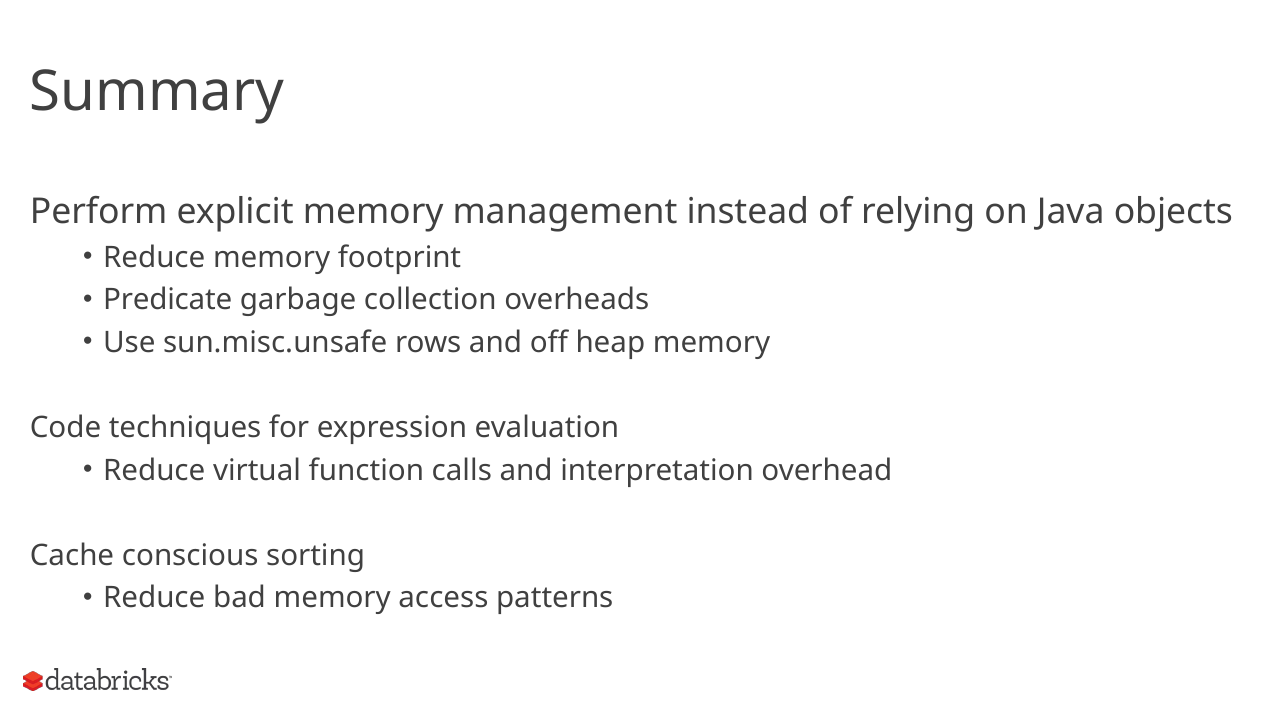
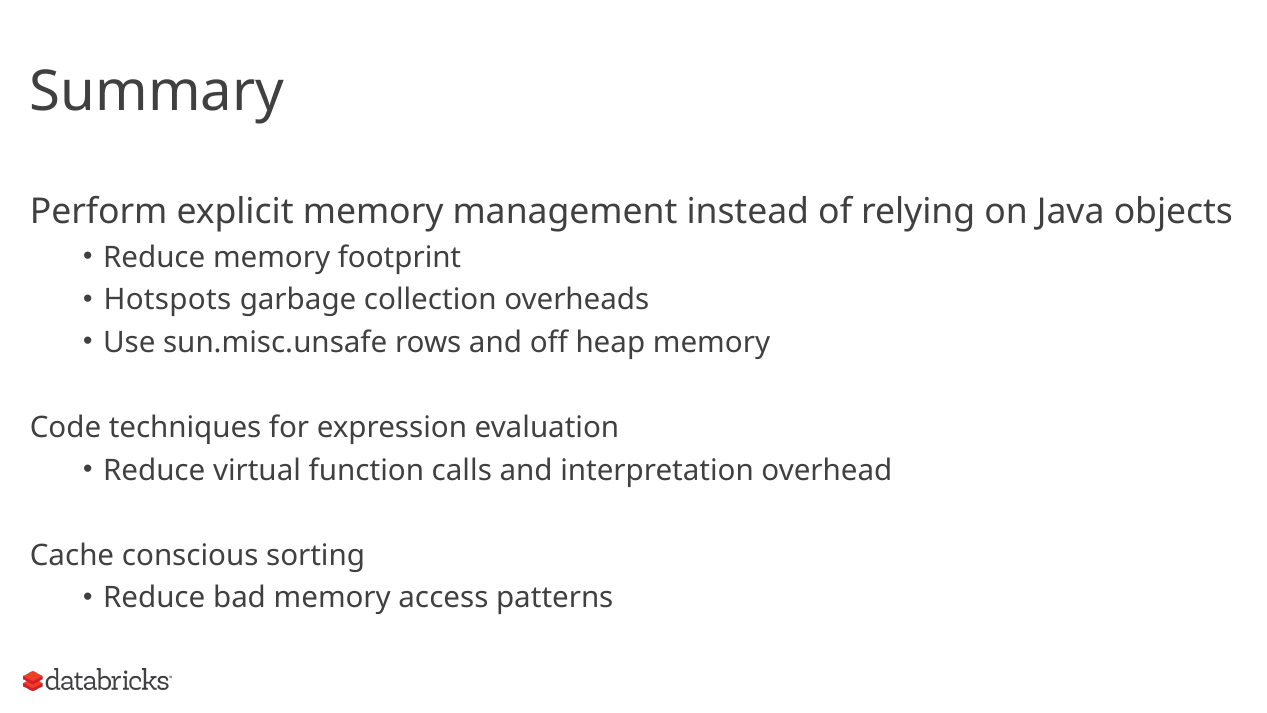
Predicate: Predicate -> Hotspots (167, 300)
